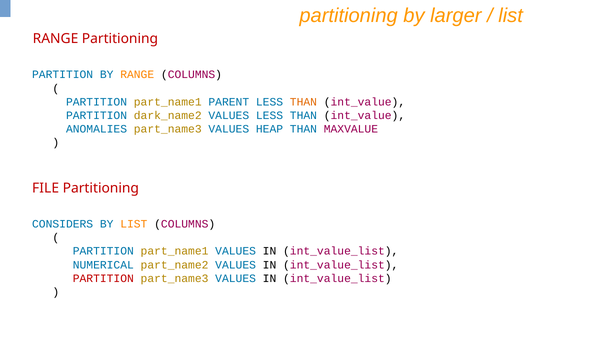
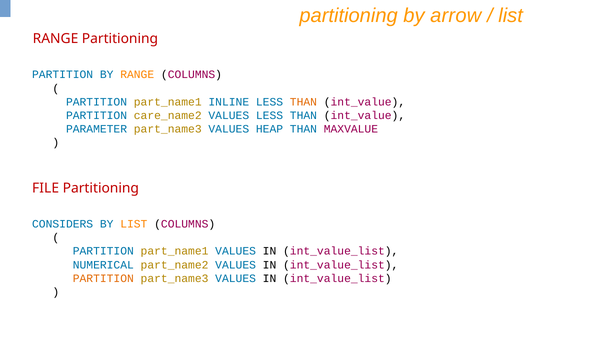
larger: larger -> arrow (456, 16)
PARENT: PARENT -> INLINE (229, 102)
dark_name2: dark_name2 -> care_name2 (168, 116)
ANOMALIES: ANOMALIES -> PARAMETER (97, 129)
PARTITION colour: red -> orange (103, 278)
